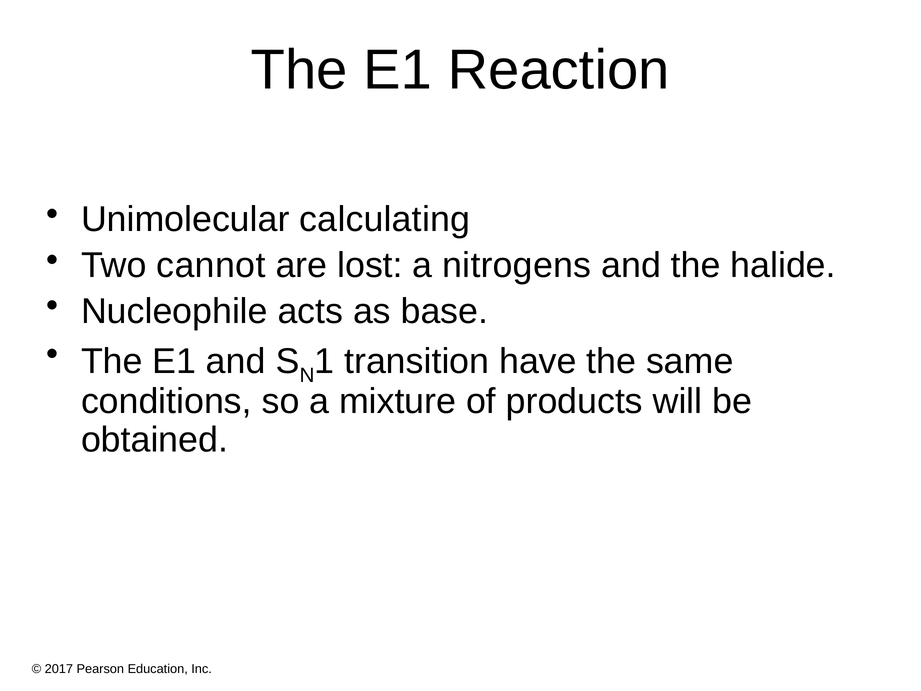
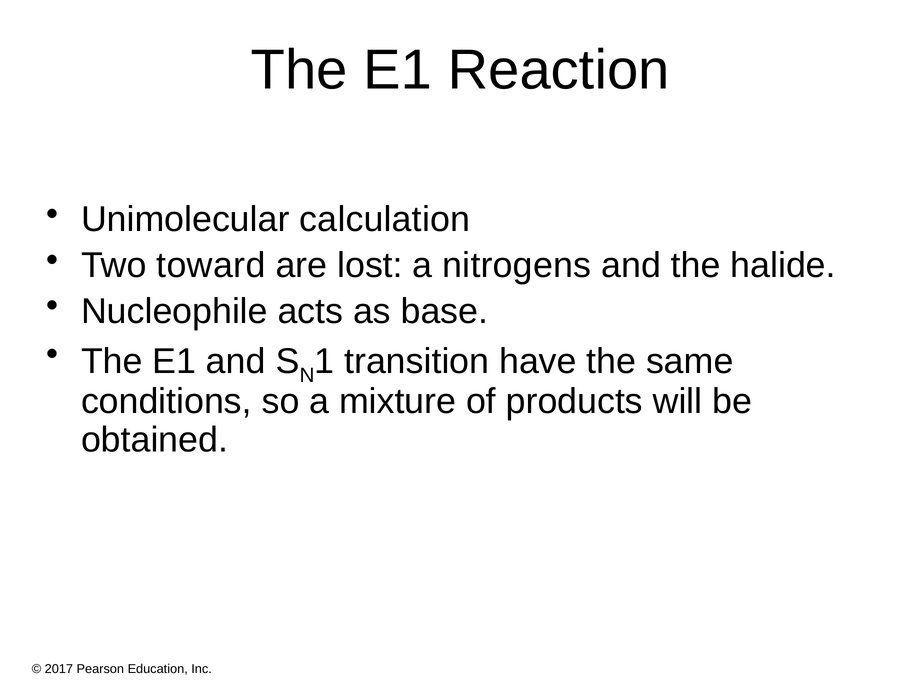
calculating: calculating -> calculation (385, 219)
cannot: cannot -> toward (211, 265)
